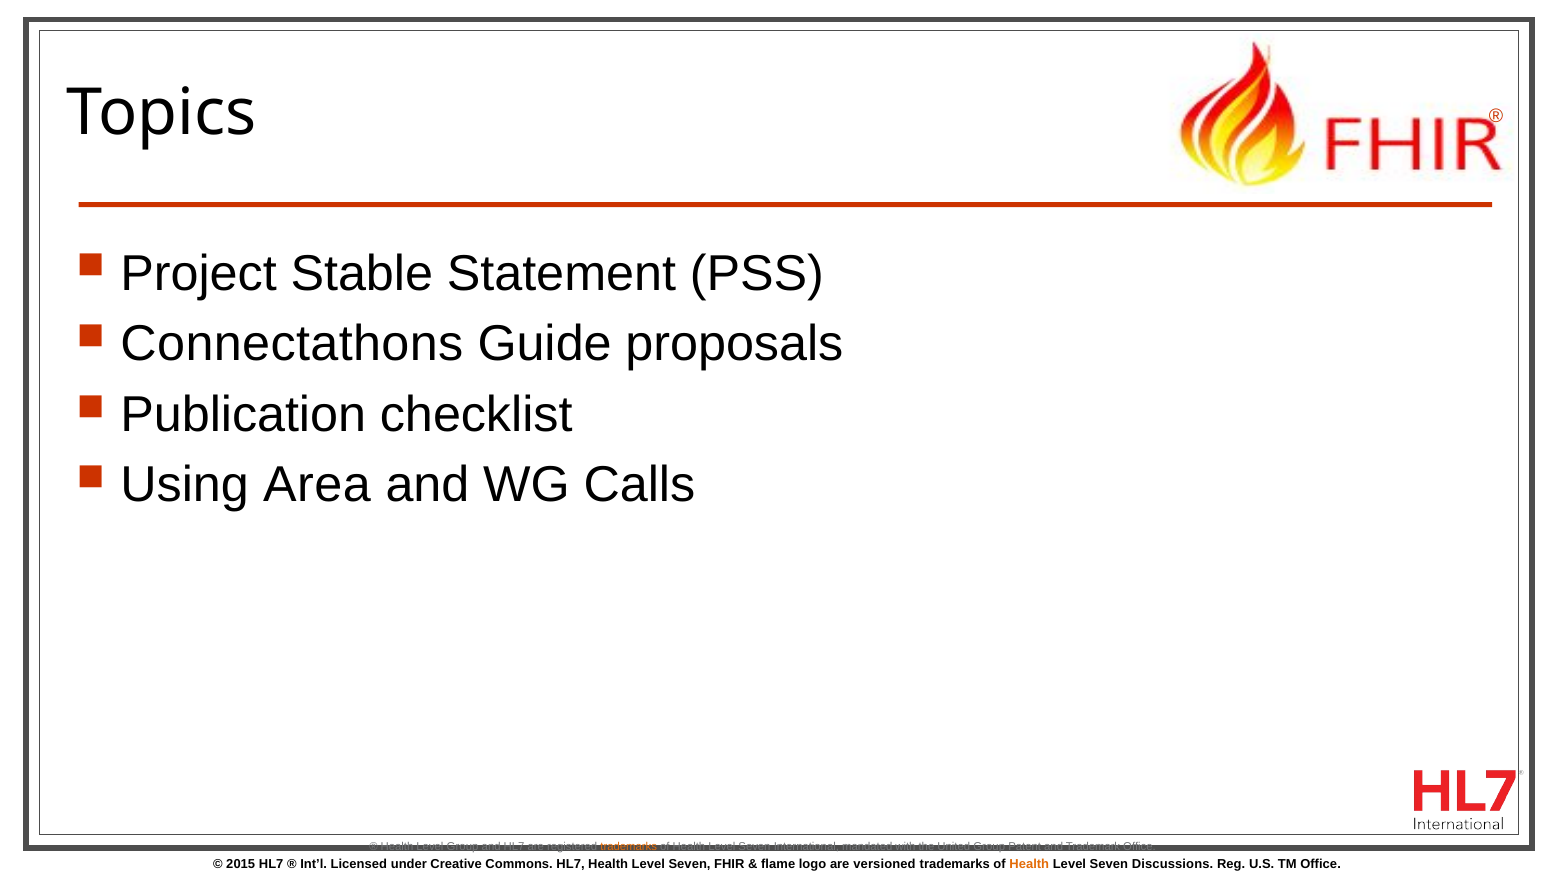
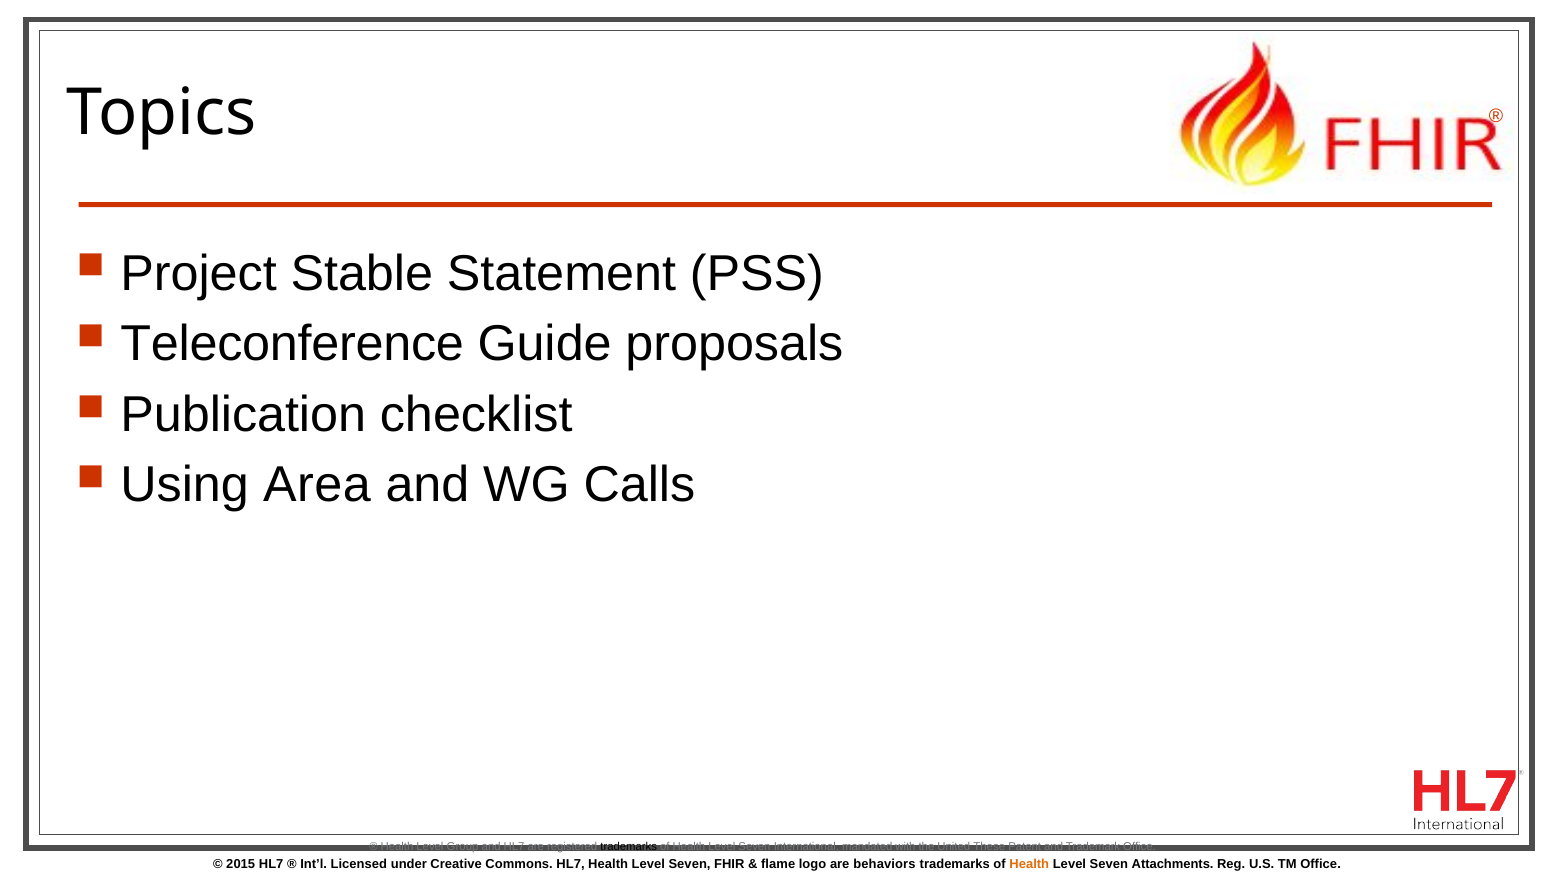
Connectathons: Connectathons -> Teleconference (292, 344)
trademarks colour: orange -> black (629, 846)
United Group: Group -> These (989, 846)
versioned: versioned -> behaviors (884, 863)
Discussions: Discussions -> Attachments (1173, 863)
